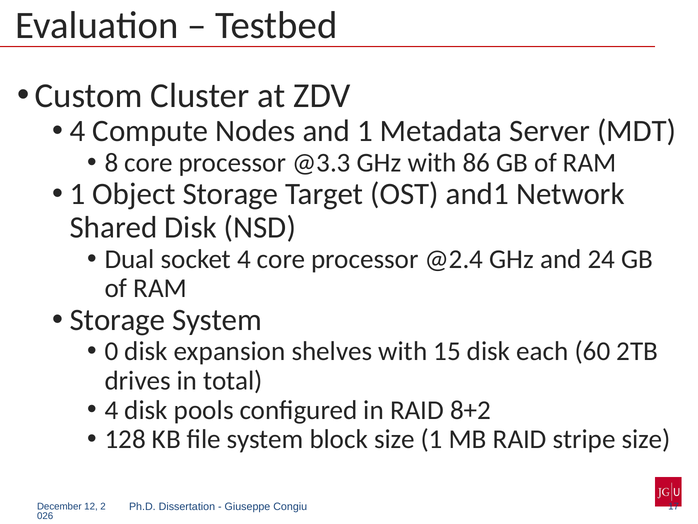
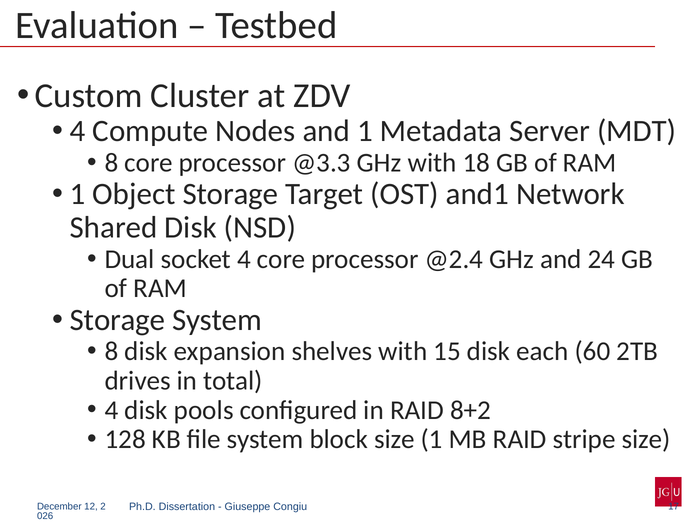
86: 86 -> 18 (476, 162)
0: 0 -> 8 (112, 351)
